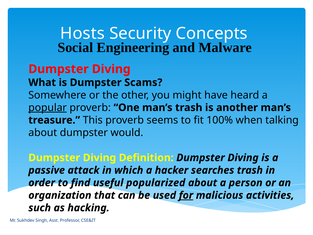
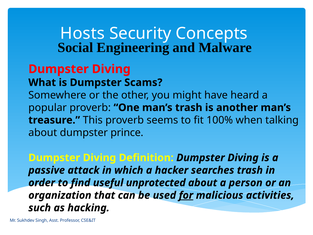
popular underline: present -> none (48, 107)
would: would -> prince (127, 133)
popularized: popularized -> unprotected (156, 183)
